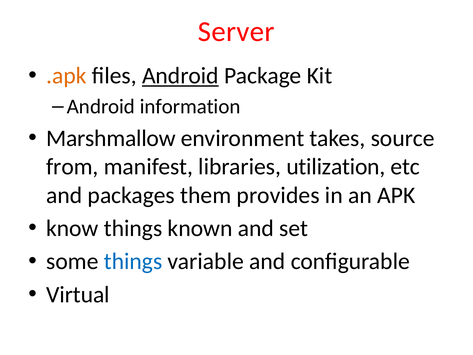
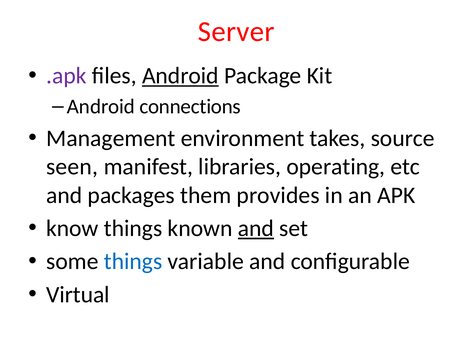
.apk colour: orange -> purple (66, 76)
information: information -> connections (190, 107)
Marshmallow: Marshmallow -> Management (111, 138)
from: from -> seen (72, 167)
utilization: utilization -> operating (336, 167)
and underline: none -> present (256, 228)
